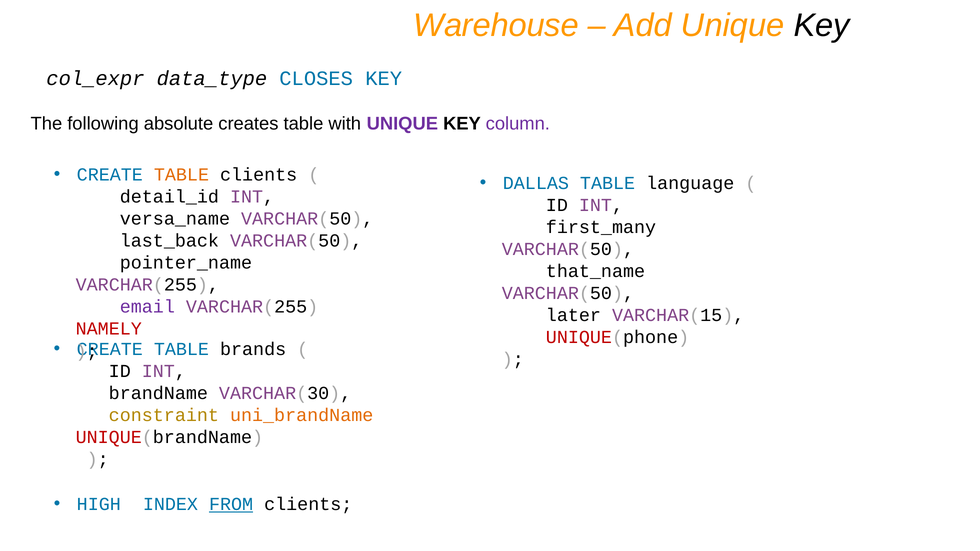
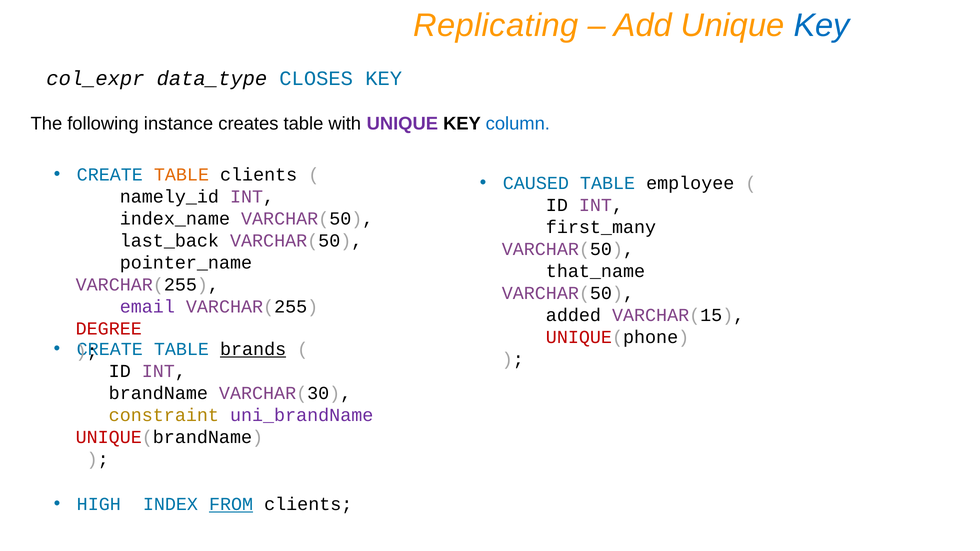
Warehouse: Warehouse -> Replicating (496, 26)
Key colour: black -> blue (822, 26)
absolute: absolute -> instance (178, 124)
column colour: purple -> blue (518, 124)
DALLAS: DALLAS -> CAUSED (536, 183)
language: language -> employee (690, 183)
detail_id: detail_id -> namely_id (169, 197)
versa_name: versa_name -> index_name (175, 219)
later: later -> added (573, 315)
NAMELY: NAMELY -> DEGREE (109, 329)
brands underline: none -> present (253, 349)
uni_brandName colour: orange -> purple (302, 415)
